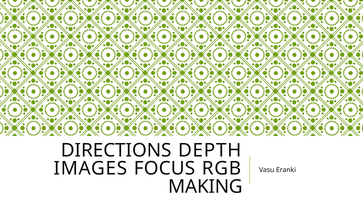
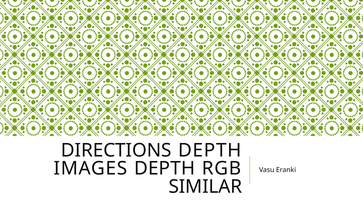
IMAGES FOCUS: FOCUS -> DEPTH (165, 169)
MAKING: MAKING -> SIMILAR (205, 187)
